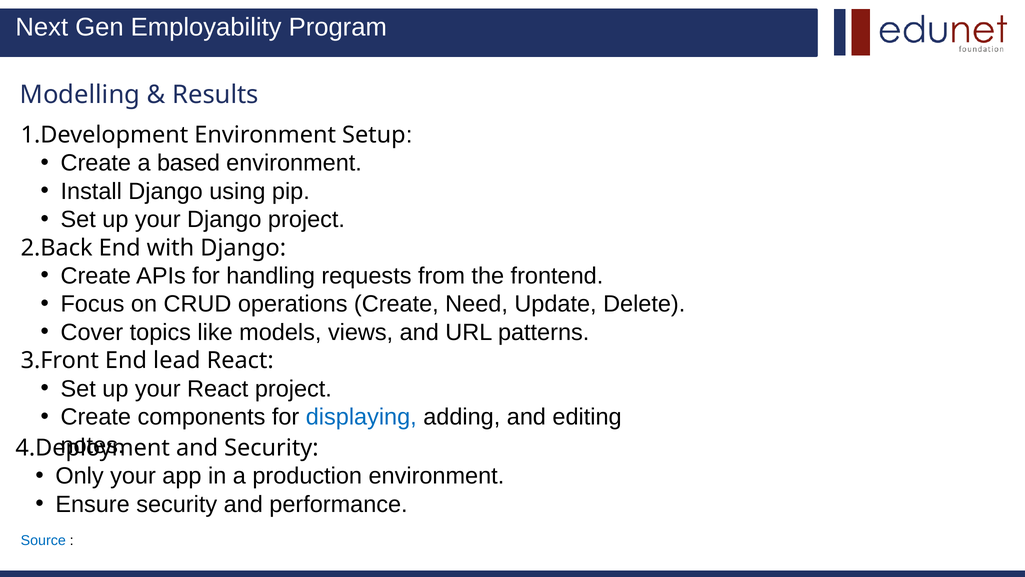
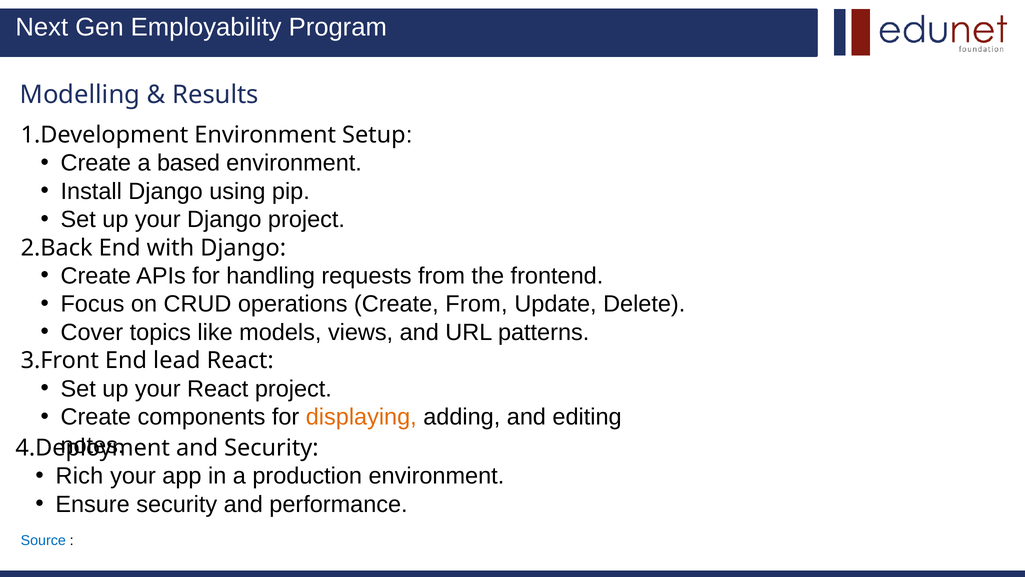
Create Need: Need -> From (476, 304)
displaying colour: blue -> orange (361, 417)
Only: Only -> Rich (79, 476)
